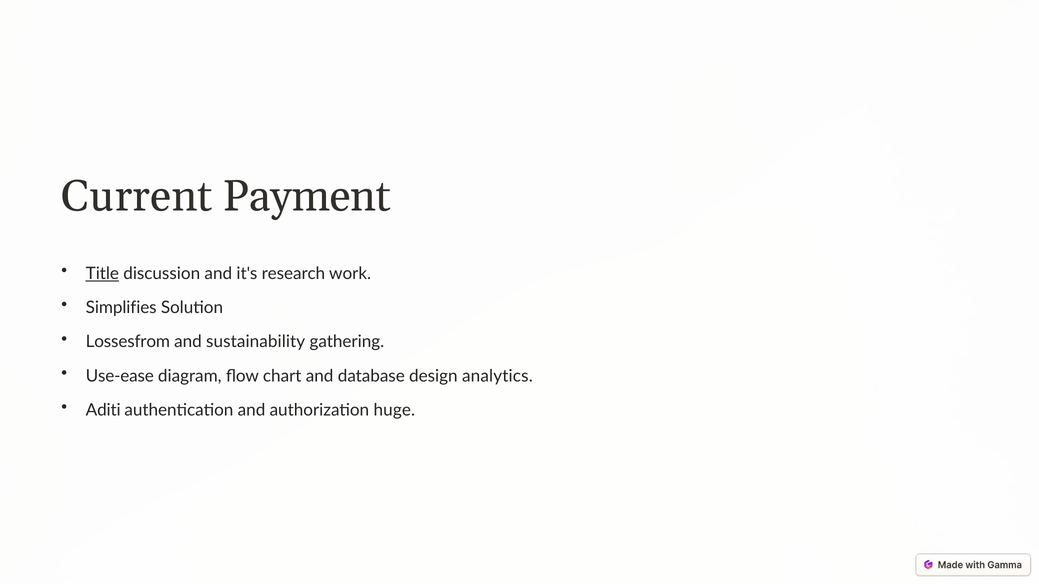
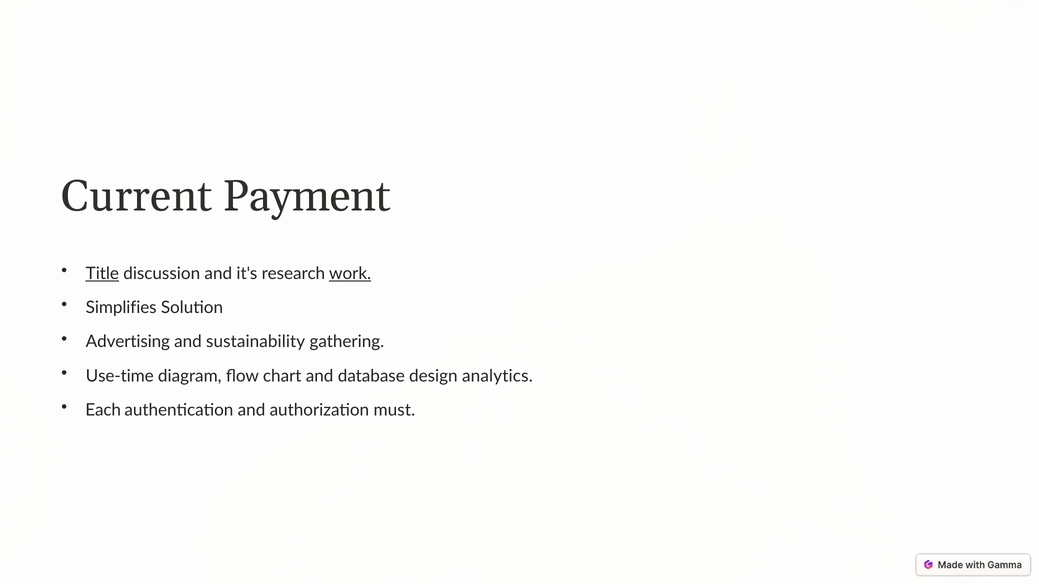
work underline: none -> present (350, 274)
Lossesfrom: Lossesfrom -> Advertising (128, 342)
Use-ease: Use-ease -> Use-time (120, 376)
Aditi: Aditi -> Each (103, 410)
huge: huge -> must (394, 410)
